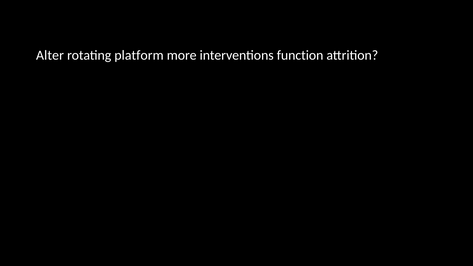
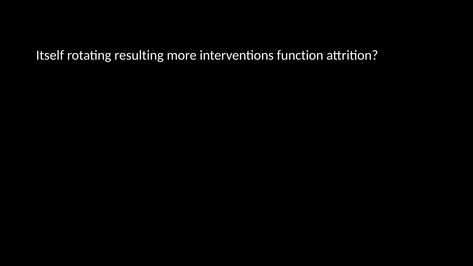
Alter: Alter -> Itself (50, 55)
platform: platform -> resulting (139, 55)
